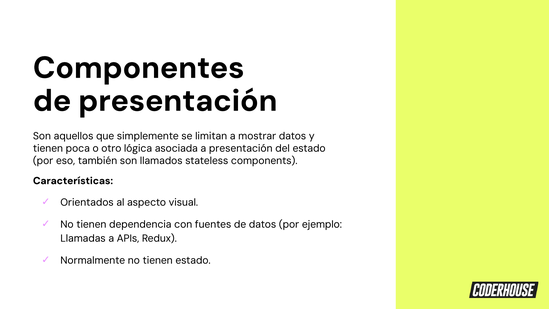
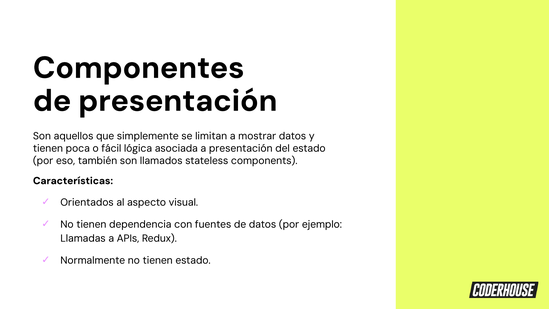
otro: otro -> fácil (111, 148)
